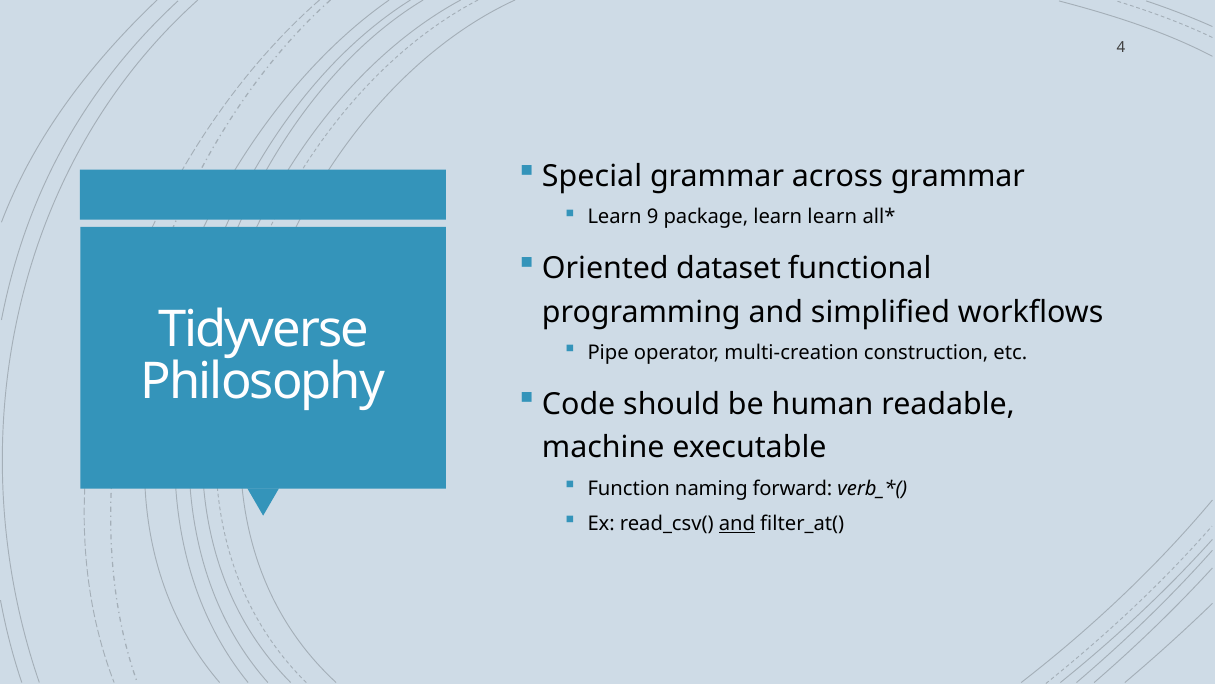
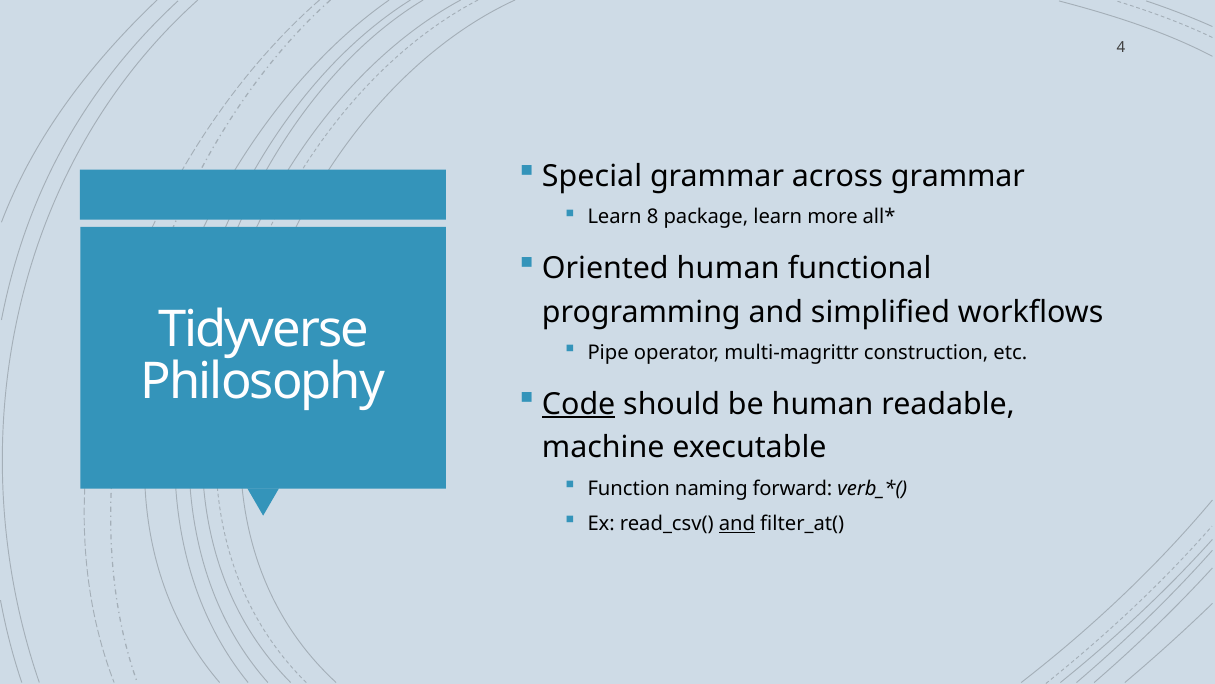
9: 9 -> 8 (653, 217)
learn learn: learn -> more (833, 217)
Oriented dataset: dataset -> human (728, 268)
multi-creation: multi-creation -> multi-magrittr (792, 353)
Code underline: none -> present (579, 404)
